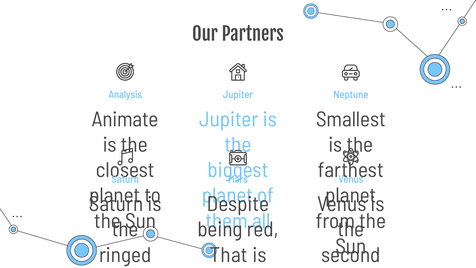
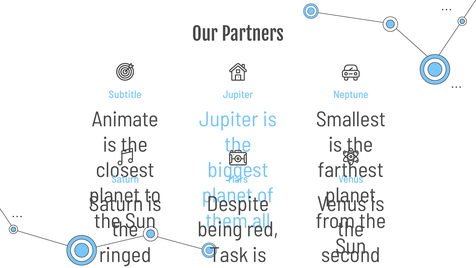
Analysis: Analysis -> Subtitle (125, 95)
That: That -> Task (229, 255)
